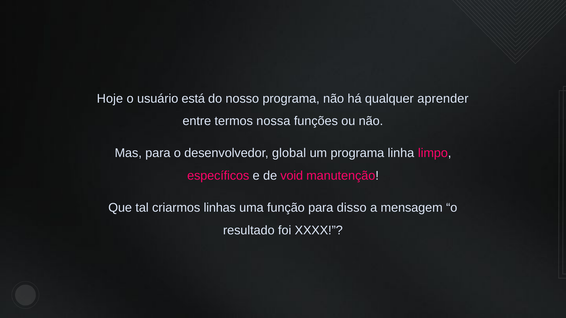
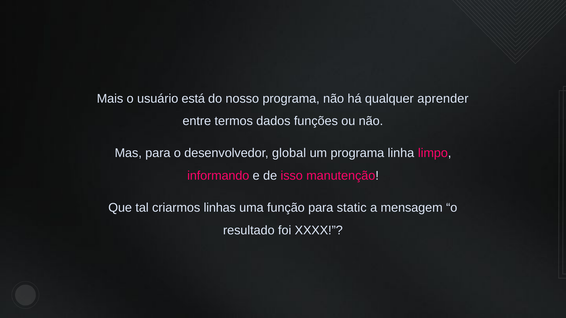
Hoje: Hoje -> Mais (110, 99)
nossa: nossa -> dados (273, 121)
específicos: específicos -> informando (218, 176)
void: void -> isso (292, 176)
disso: disso -> static (352, 208)
